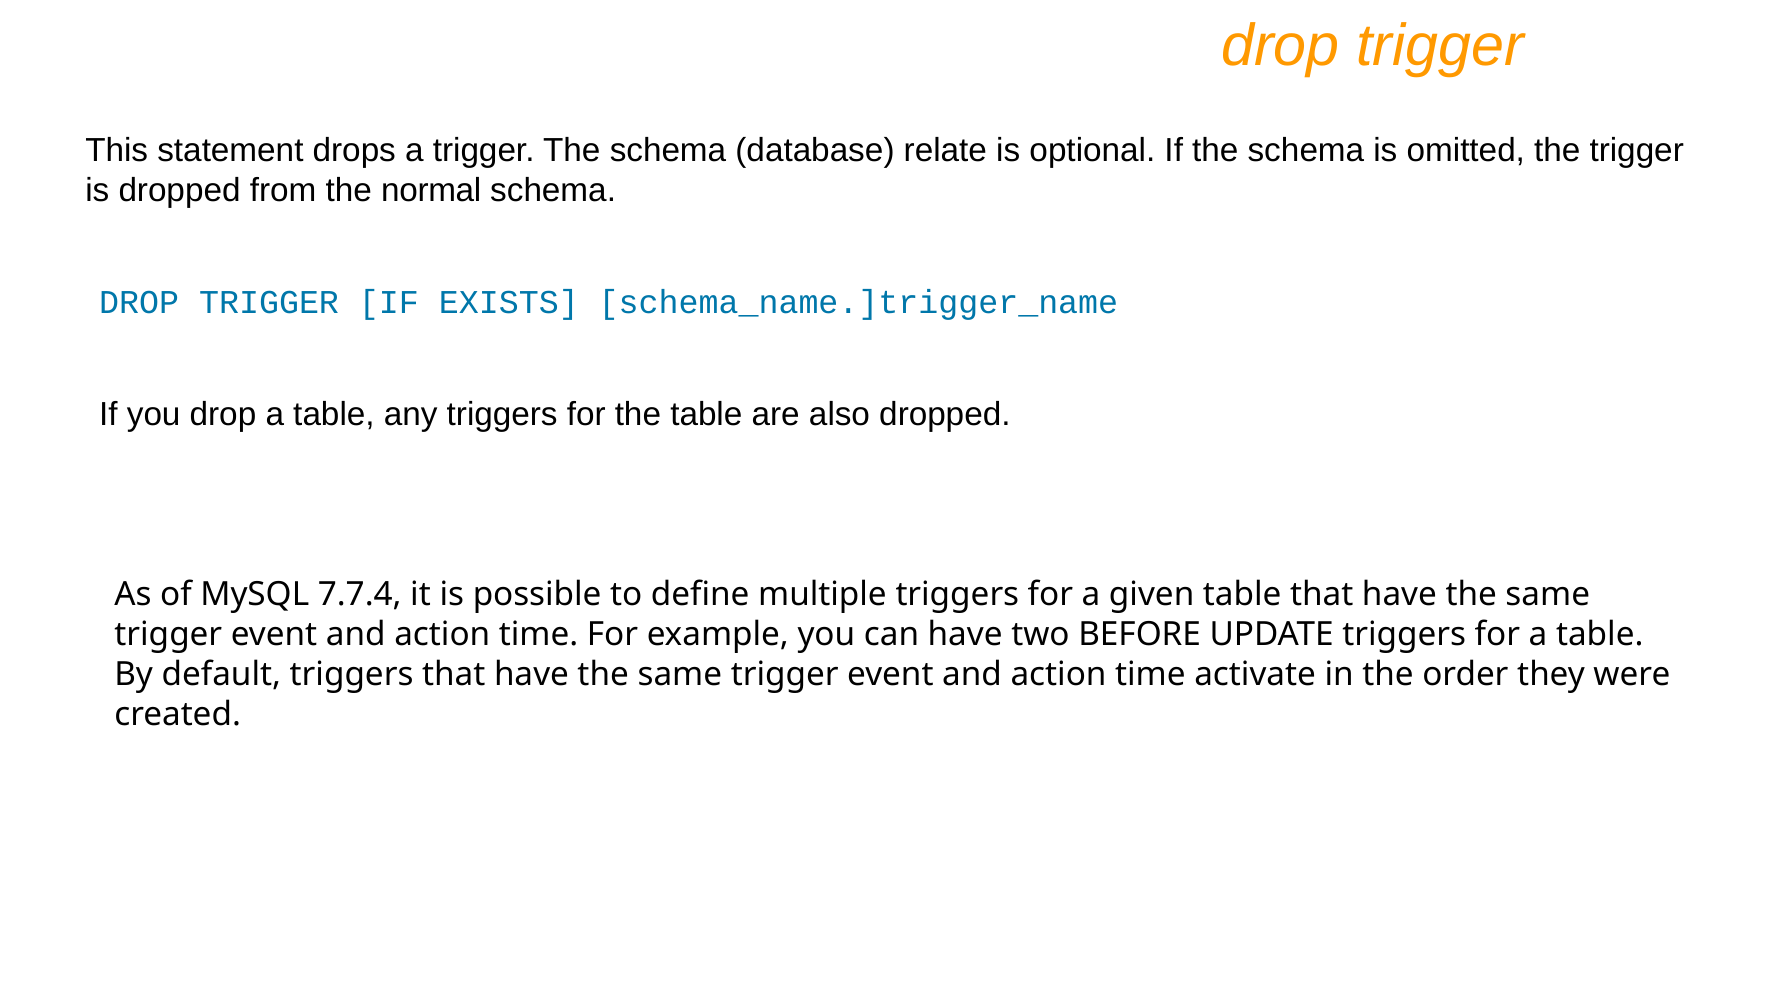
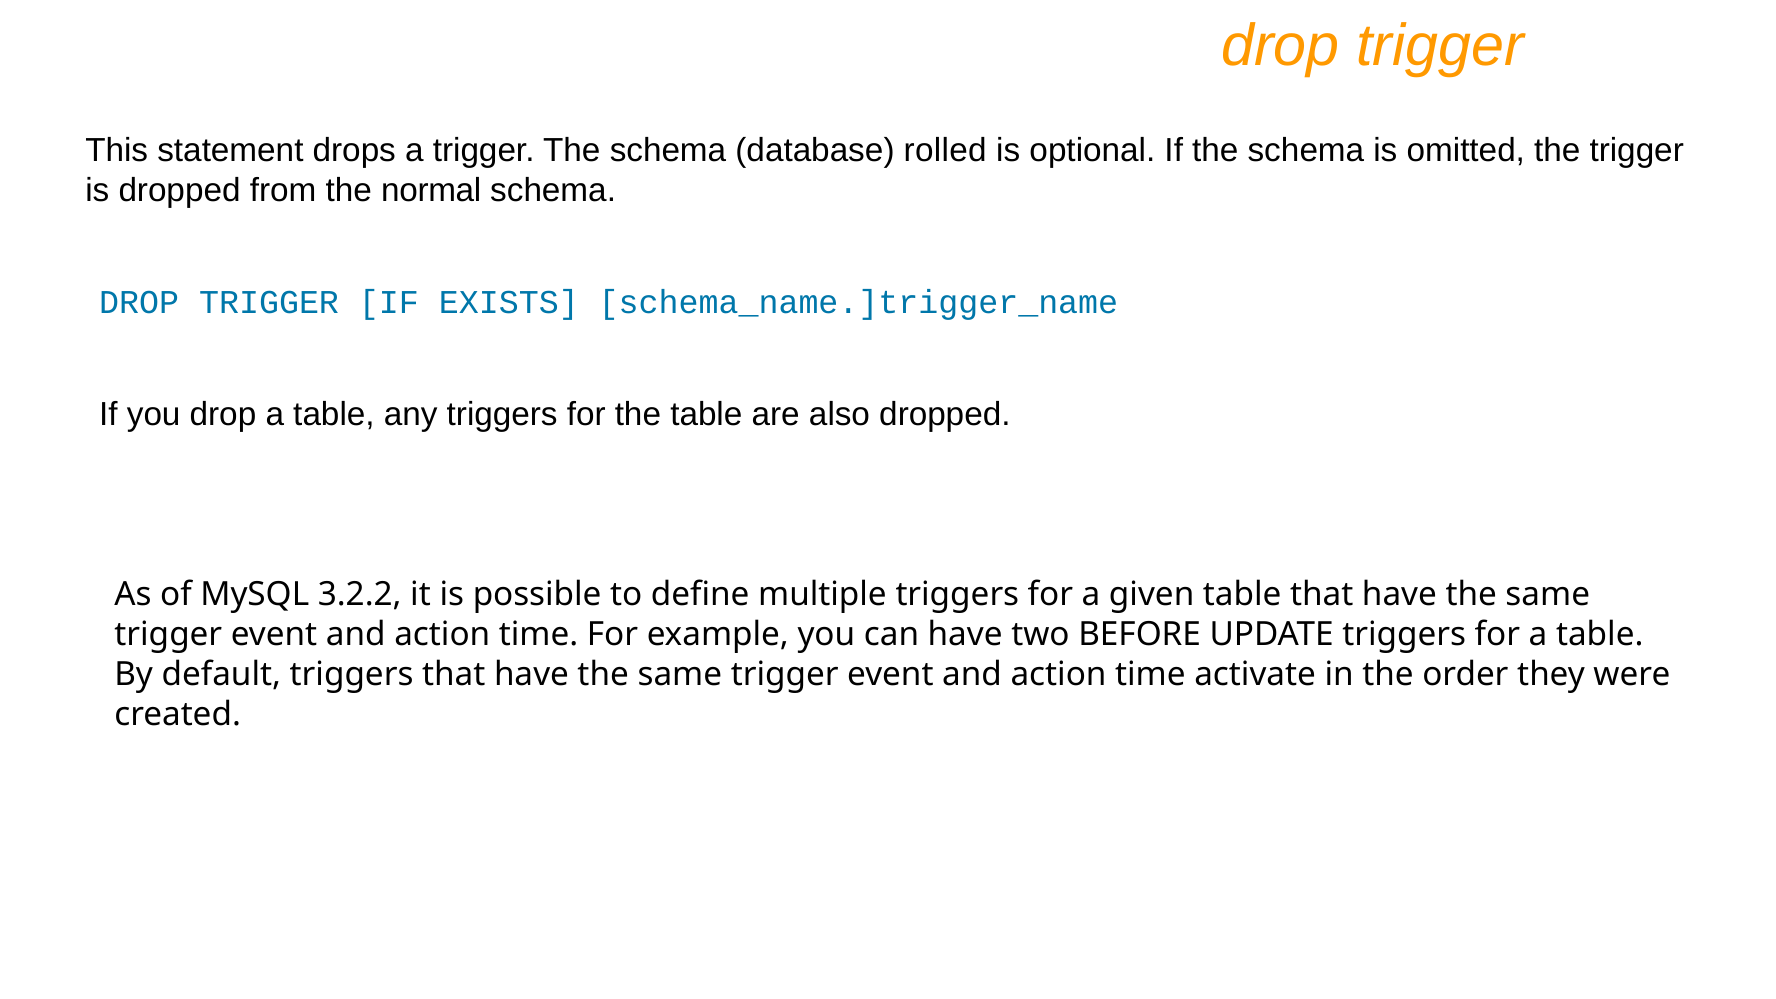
relate: relate -> rolled (945, 151)
7.7.4: 7.7.4 -> 3.2.2 (360, 595)
